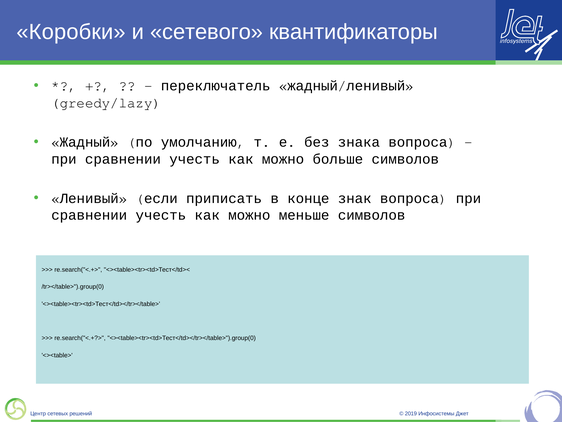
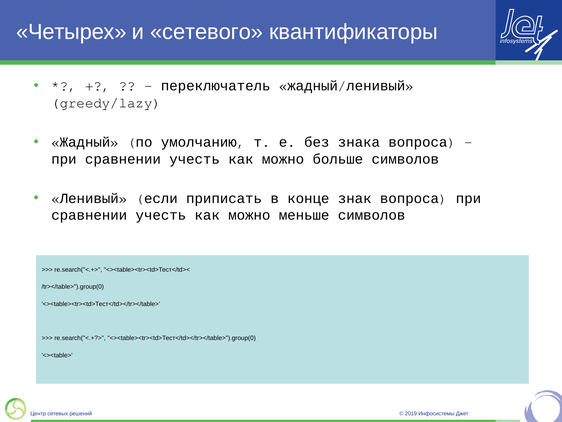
Коробки: Коробки -> Четырех (71, 32)
